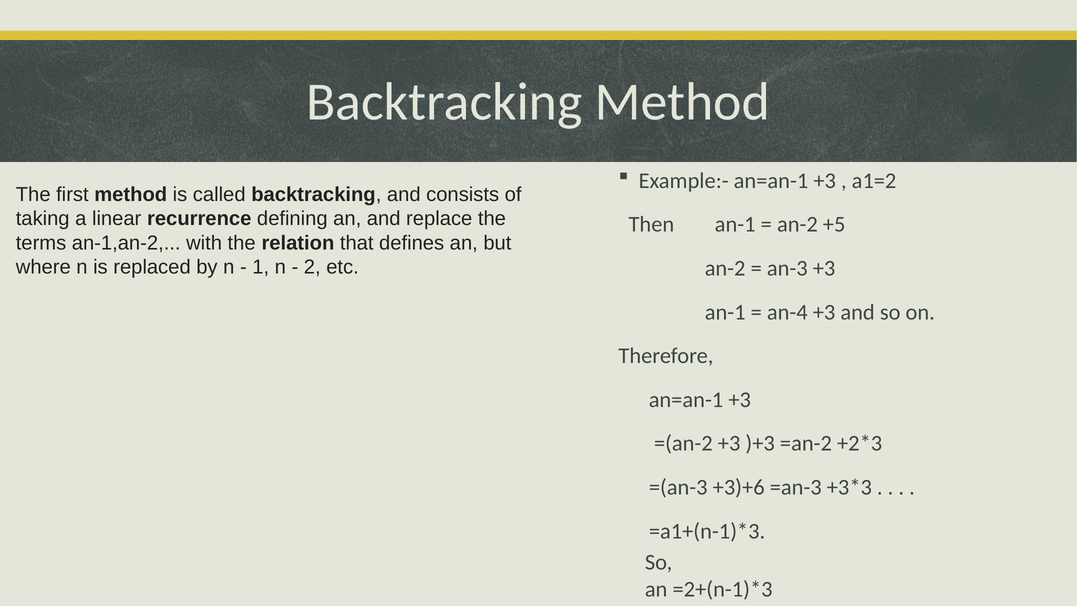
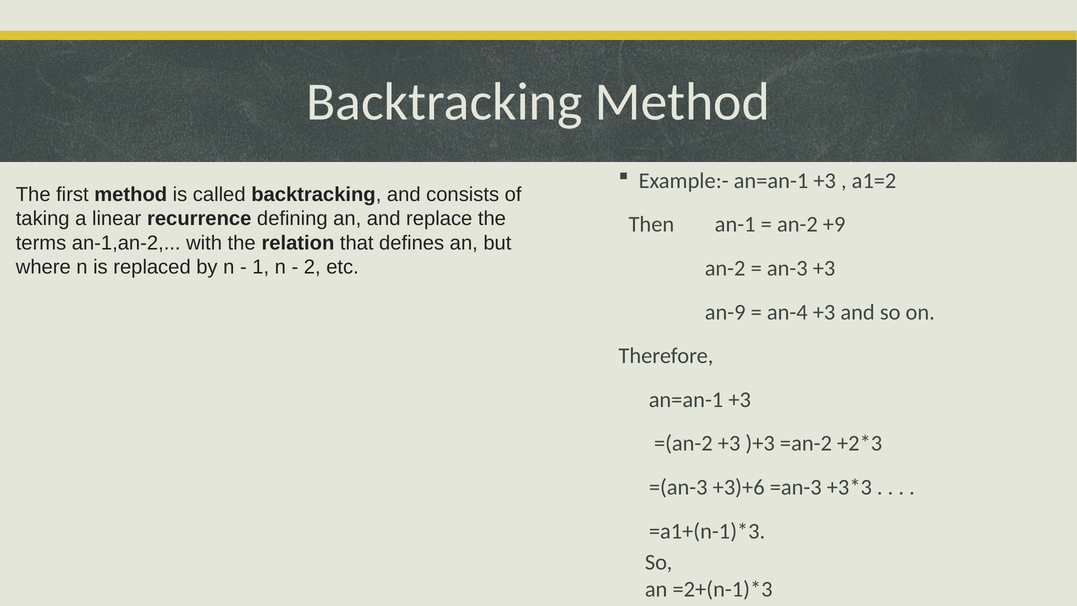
+5: +5 -> +9 (834, 224)
an-1: an-1 -> an-9 (725, 312)
